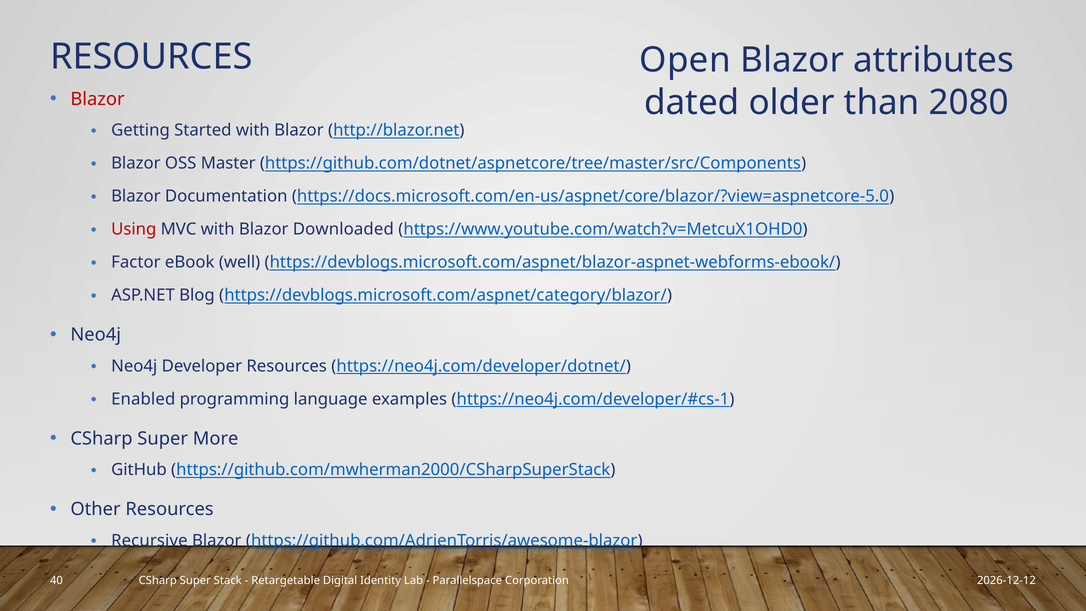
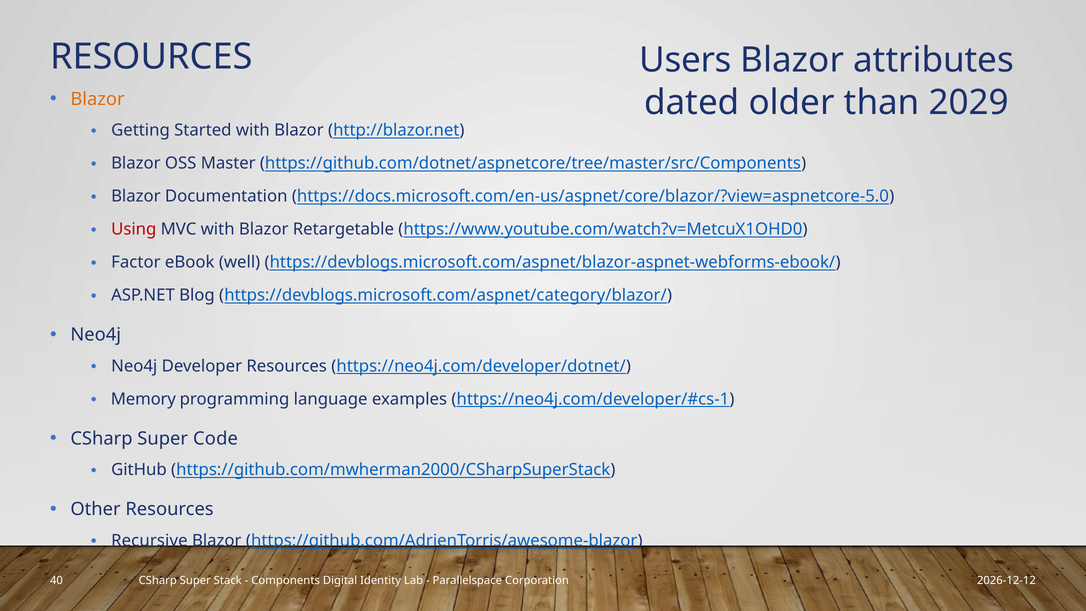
Open: Open -> Users (685, 60)
Blazor colour: red -> orange (98, 99)
2080: 2080 -> 2029 (969, 102)
Downloaded: Downloaded -> Retargetable (343, 229)
Enabled: Enabled -> Memory (143, 399)
More: More -> Code (216, 439)
Retargetable: Retargetable -> Components (286, 580)
